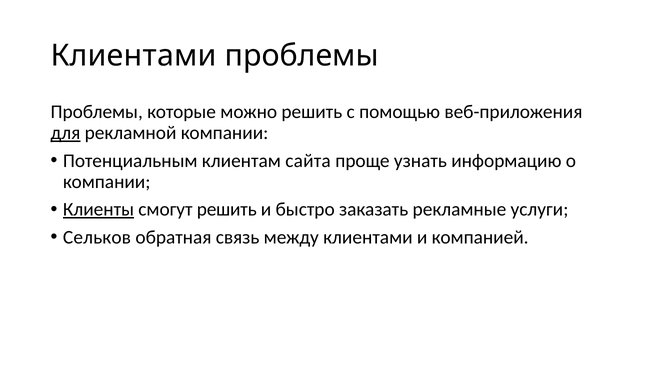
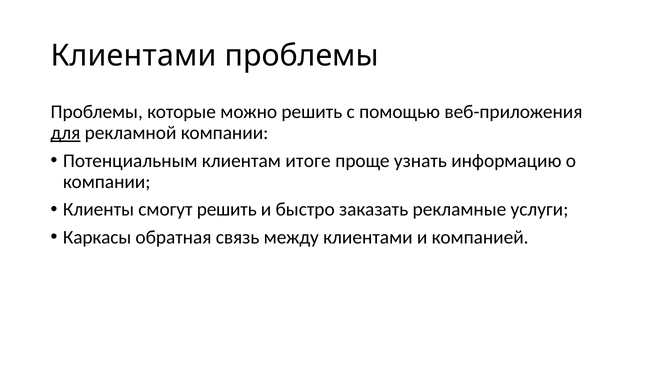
сайта: сайта -> итоге (308, 161)
Клиенты underline: present -> none (99, 209)
Сельков: Сельков -> Каркасы (97, 237)
